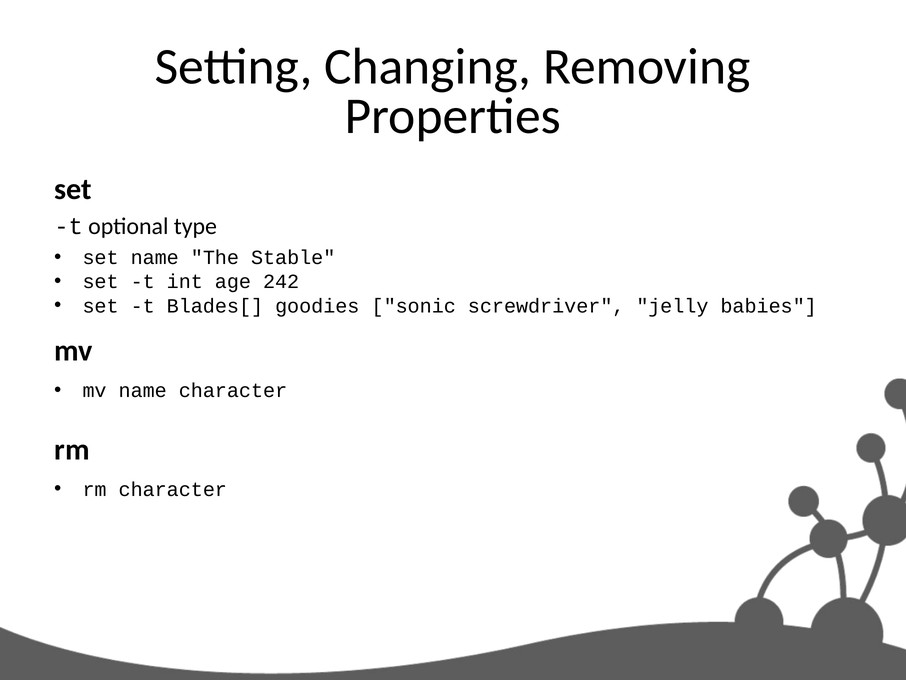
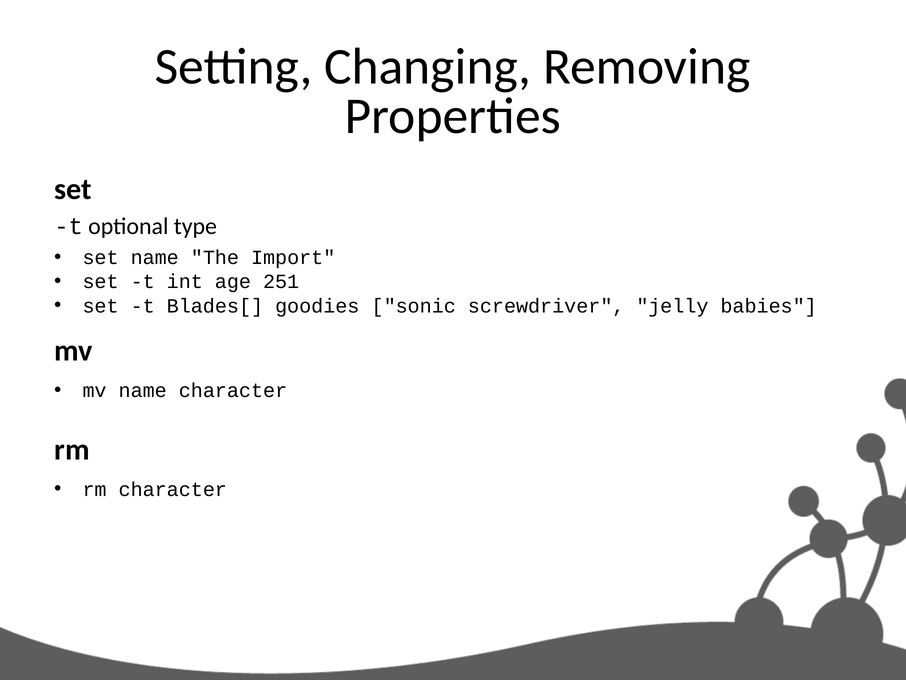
Stable: Stable -> Import (293, 257)
242: 242 -> 251 (281, 282)
